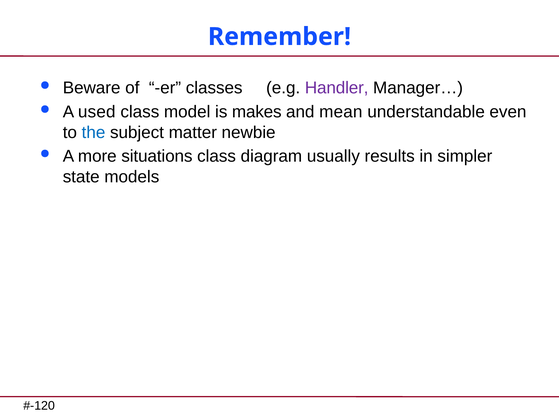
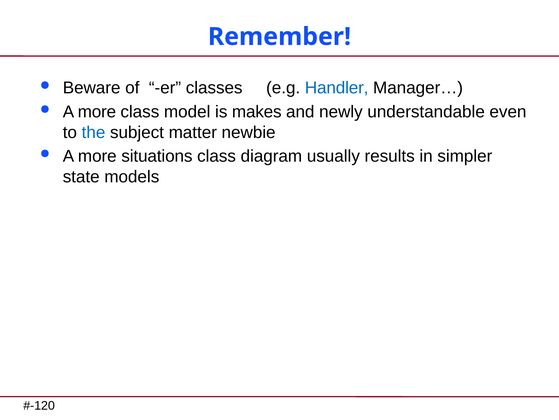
Handler colour: purple -> blue (337, 88)
used: used -> more (97, 112)
mean: mean -> newly (341, 112)
